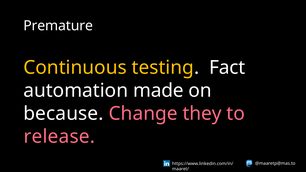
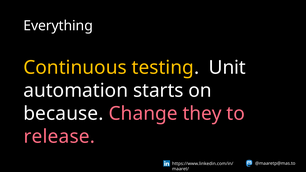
Premature: Premature -> Everything (58, 26)
Fact: Fact -> Unit (227, 68)
made: made -> starts (158, 91)
